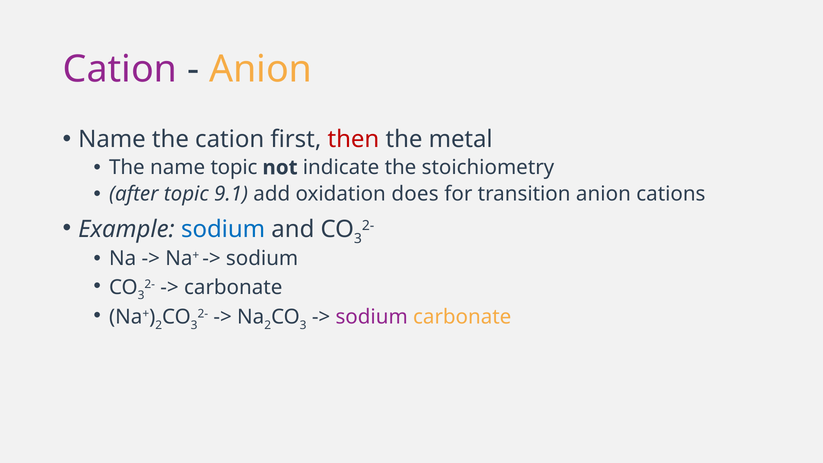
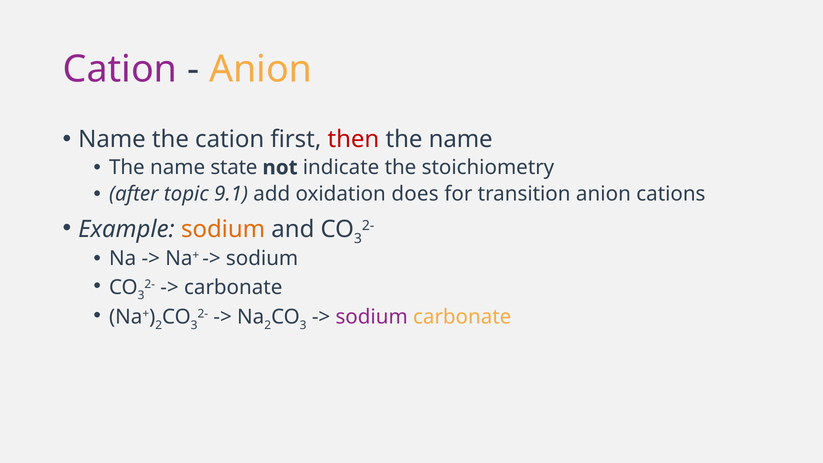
metal: metal -> name (461, 139)
name topic: topic -> state (234, 168)
sodium colour: blue -> orange (223, 229)
